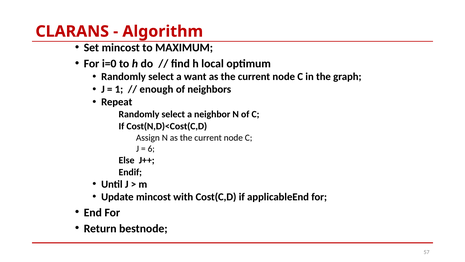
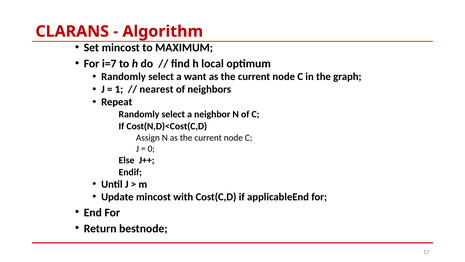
i=0: i=0 -> i=7 (109, 64)
enough: enough -> nearest (156, 89)
6: 6 -> 0 (151, 149)
